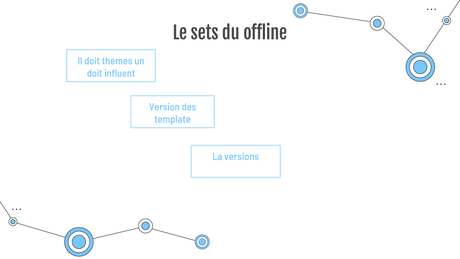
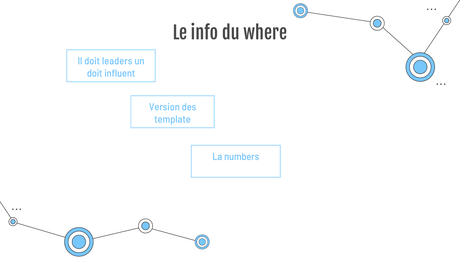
sets: sets -> info (205, 34)
offline: offline -> where (265, 34)
themes: themes -> leaders (117, 61)
versions: versions -> numbers (242, 157)
